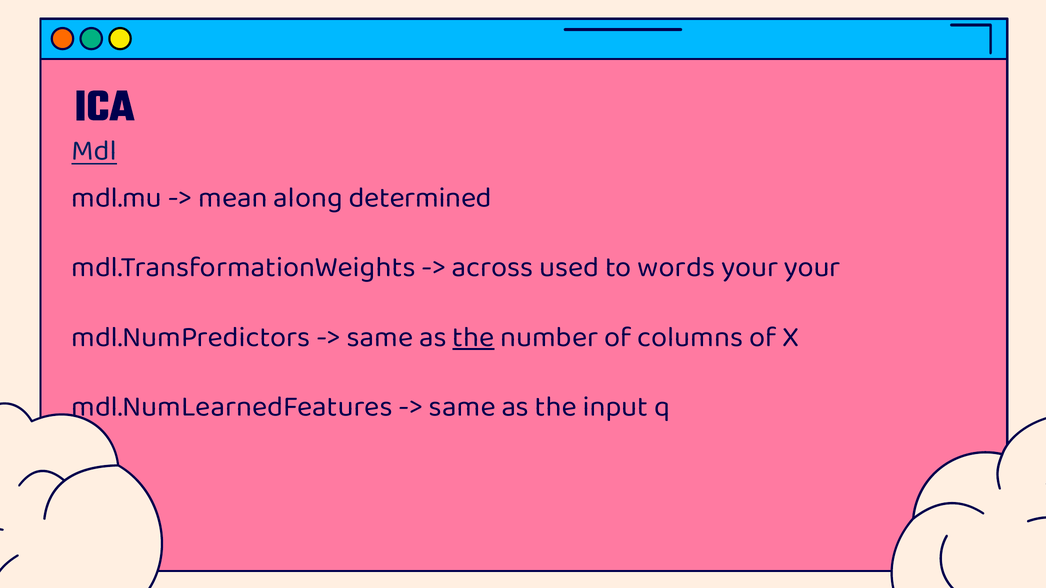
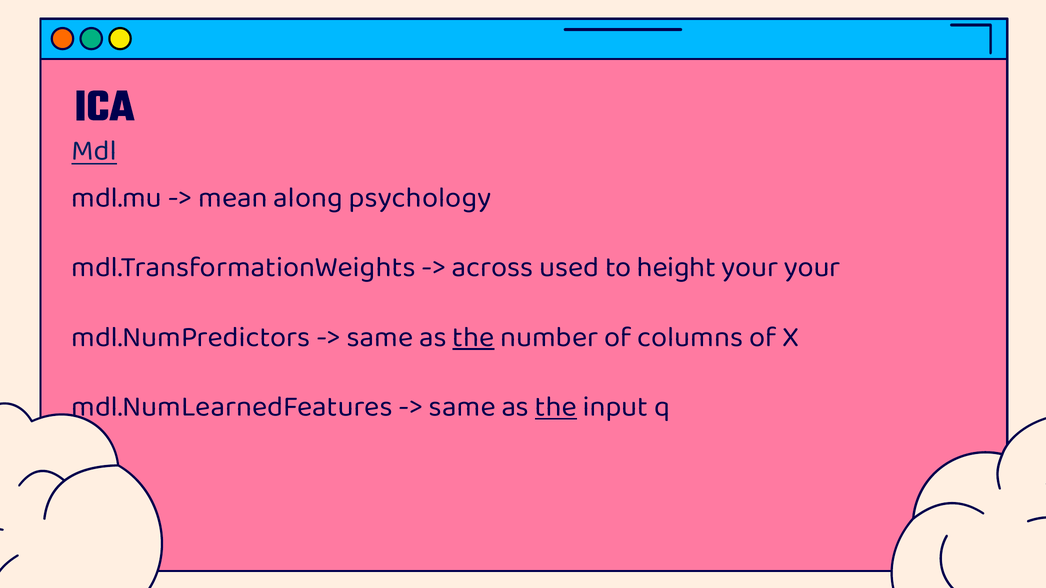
determined: determined -> psychology (420, 197)
words: words -> height (676, 267)
the underline: none -> present (556, 406)
